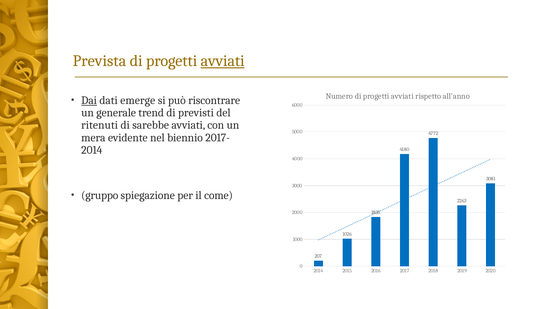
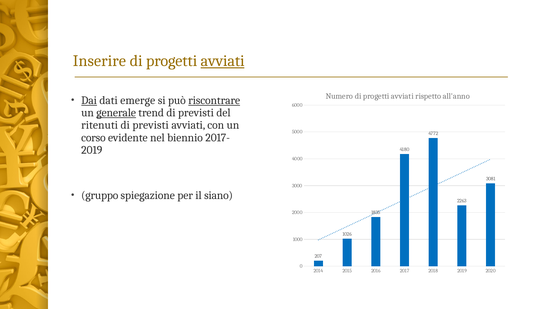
Prevista: Prevista -> Inserire (99, 61)
riscontrare underline: none -> present (214, 100)
generale underline: none -> present (116, 113)
sarebbe: sarebbe -> previsti (151, 125)
mera: mera -> corso (93, 138)
2014: 2014 -> 2019 (92, 150)
come: come -> siano (219, 195)
